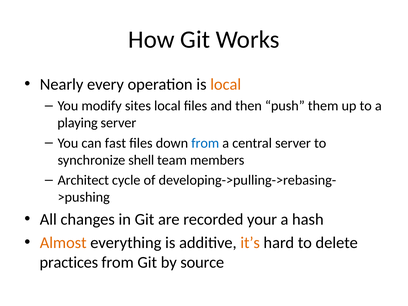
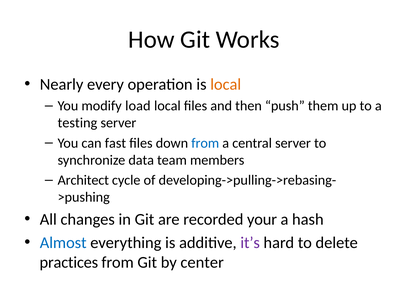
sites: sites -> load (138, 106)
playing: playing -> testing (77, 123)
shell: shell -> data (141, 160)
Almost colour: orange -> blue (63, 243)
it’s colour: orange -> purple (250, 243)
source: source -> center (202, 262)
